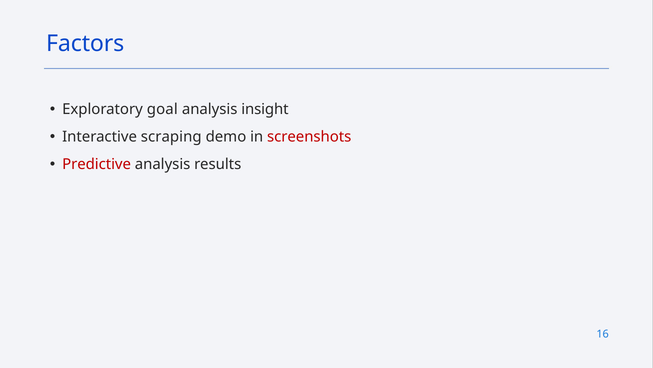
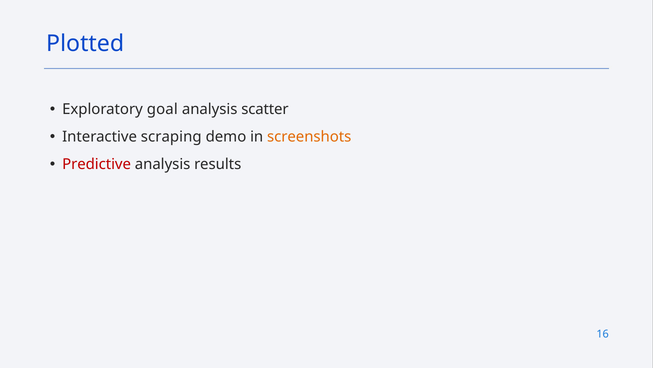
Factors: Factors -> Plotted (85, 44)
insight: insight -> scatter (265, 109)
screenshots colour: red -> orange (309, 137)
